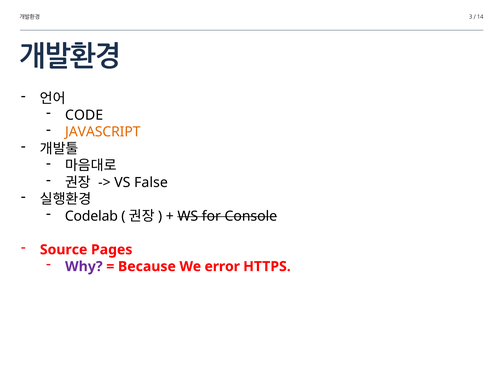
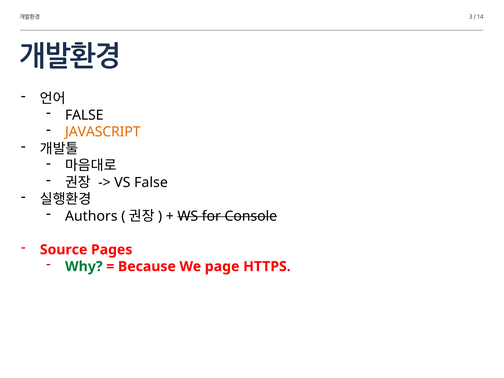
CODE: CODE -> FALSE (84, 115)
Codelab: Codelab -> Authors (91, 216)
Why colour: purple -> green (84, 266)
error: error -> page (222, 266)
